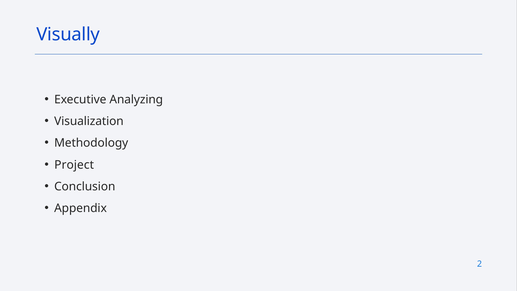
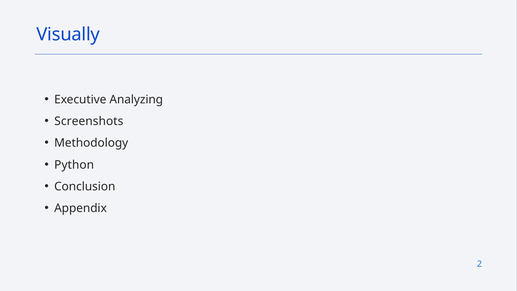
Visualization: Visualization -> Screenshots (89, 121)
Project: Project -> Python (74, 165)
